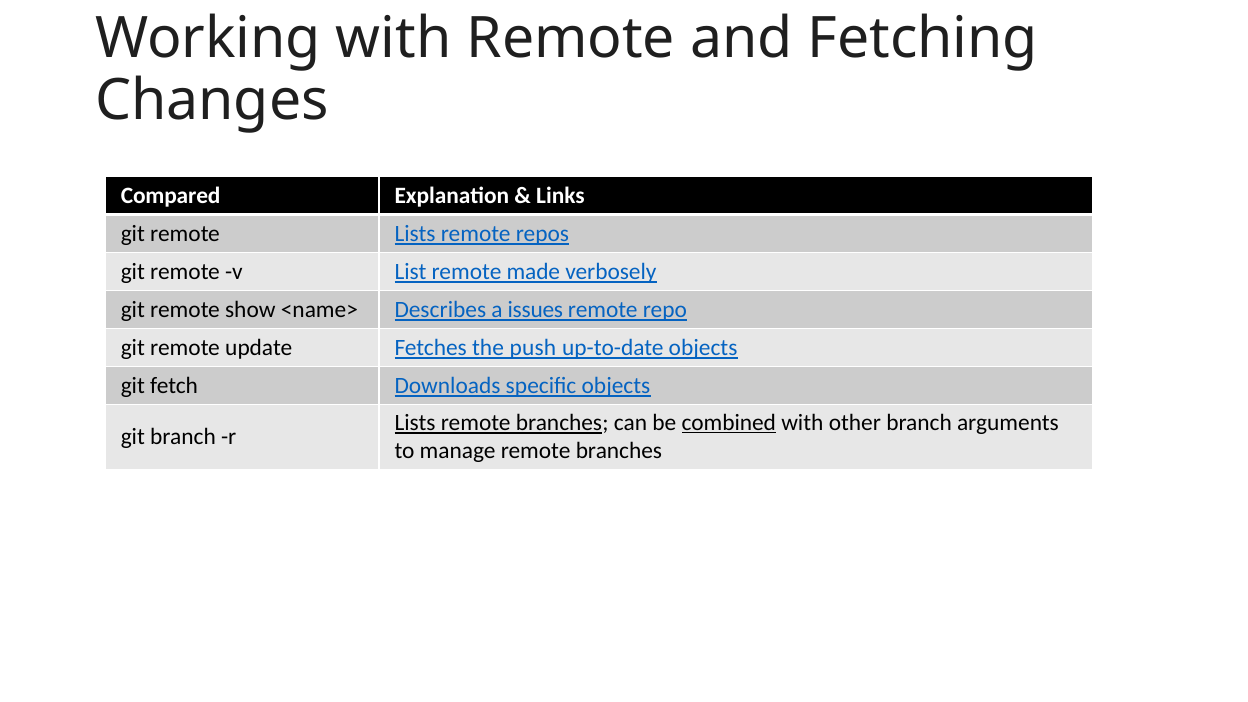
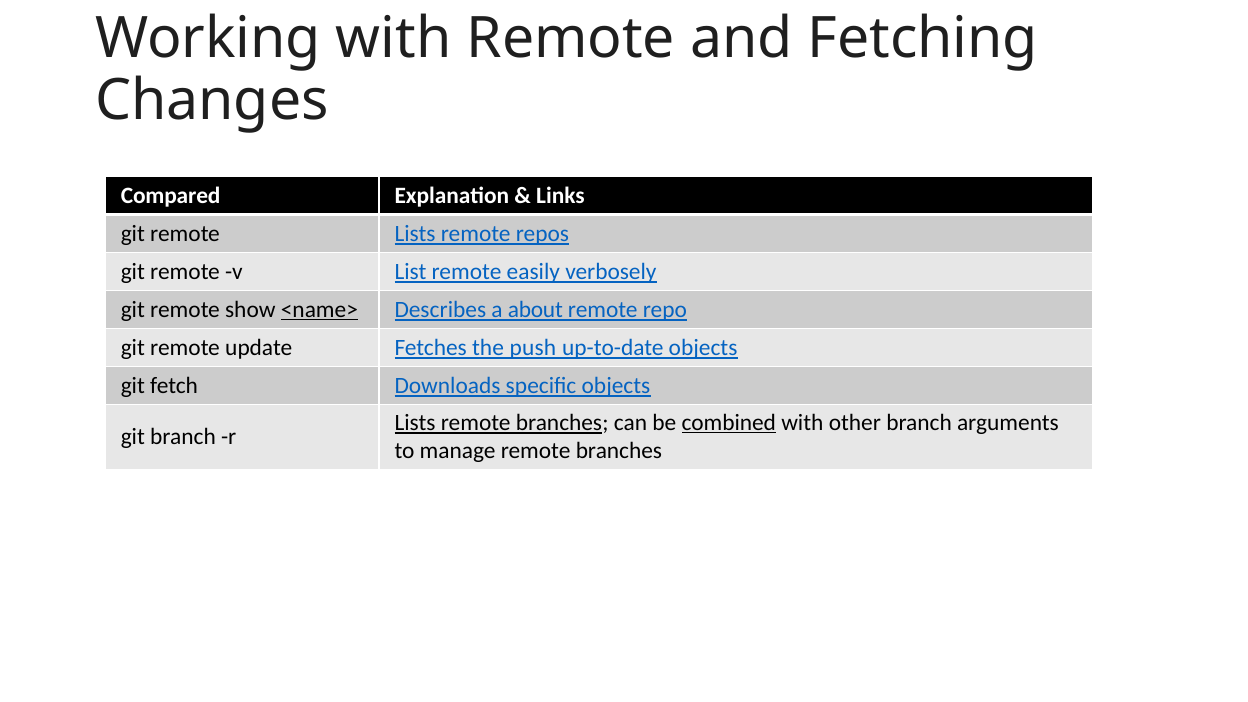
made: made -> easily (533, 272)
<name> underline: none -> present (319, 310)
issues: issues -> about (535, 310)
